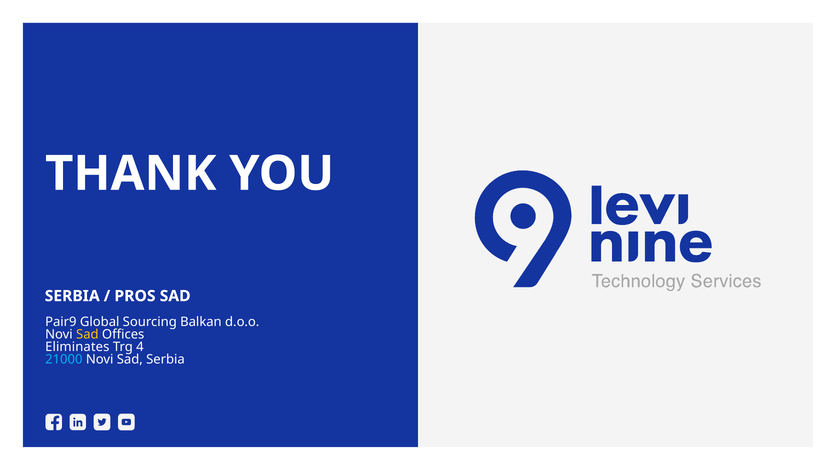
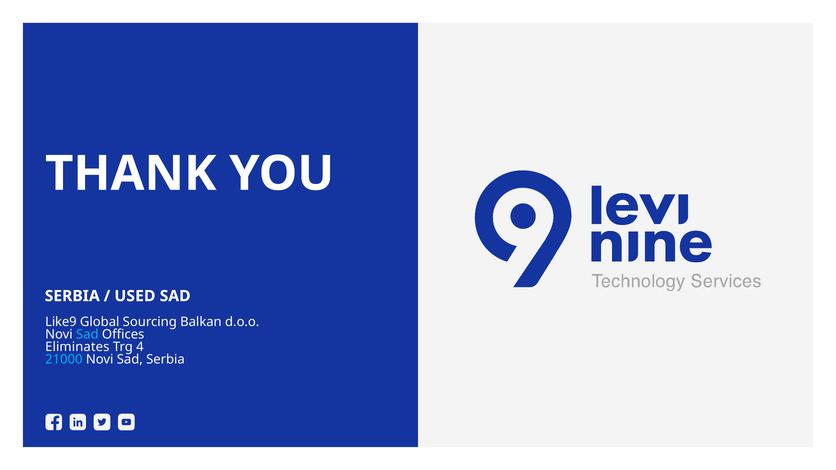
PROS: PROS -> USED (135, 296)
Pair9: Pair9 -> Like9 (61, 322)
Sad colour: yellow -> light blue (87, 335)
